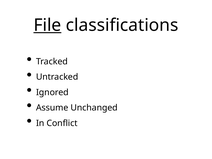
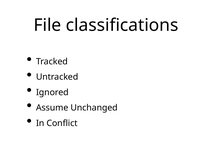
File underline: present -> none (47, 25)
